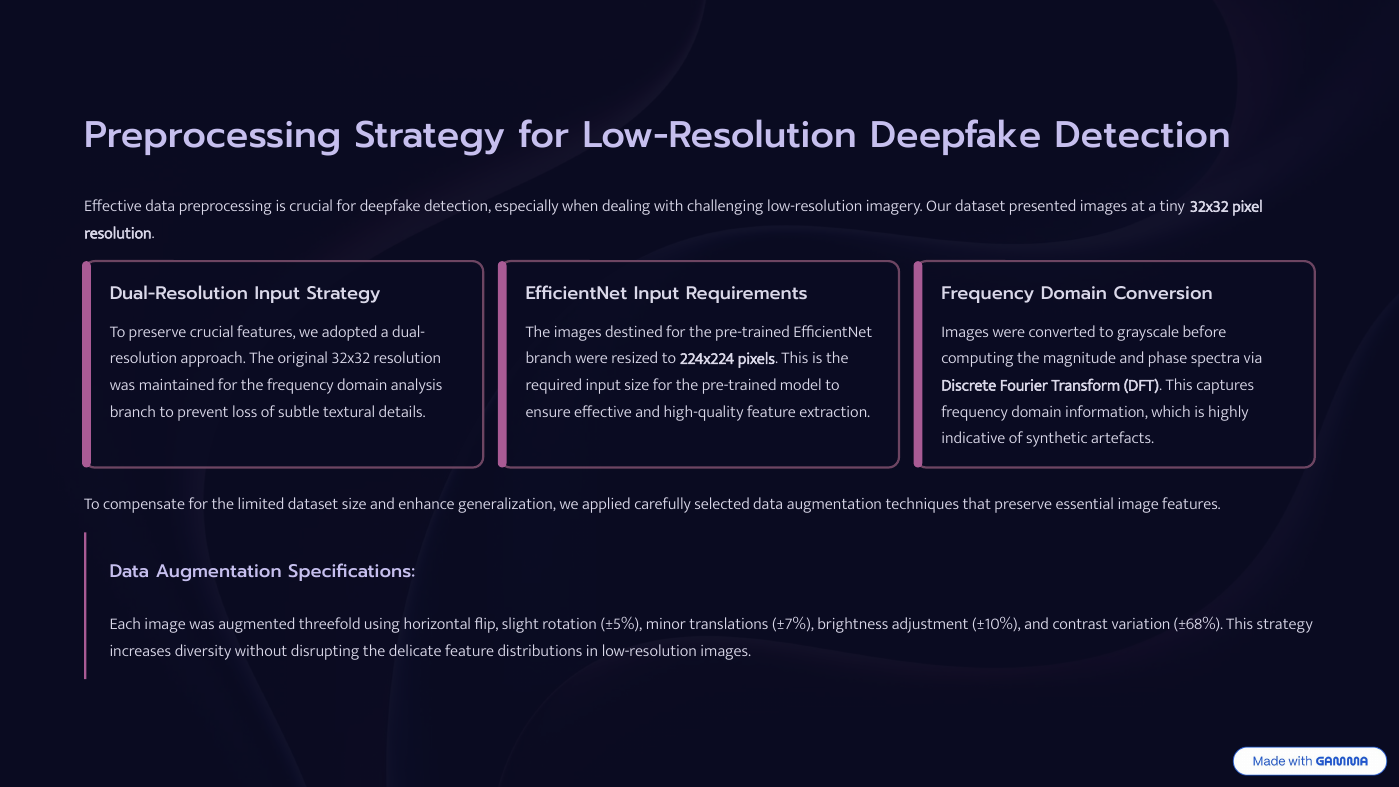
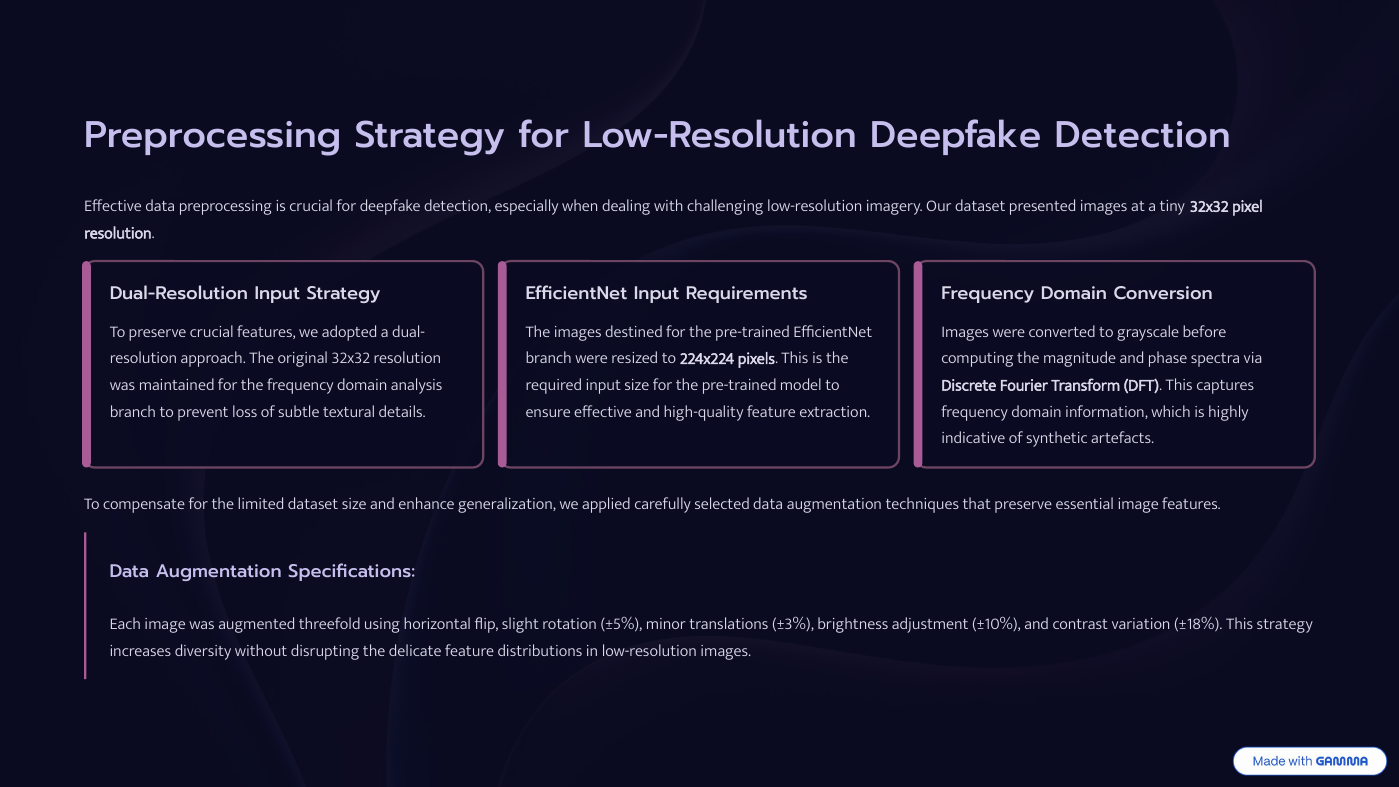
±7%: ±7% -> ±3% (793, 624)
±68%: ±68% -> ±18% (1198, 624)
